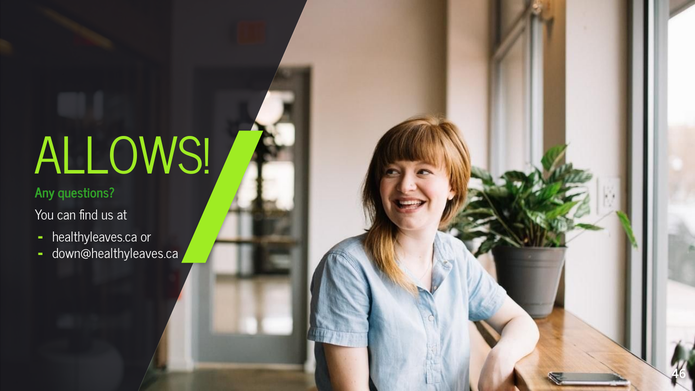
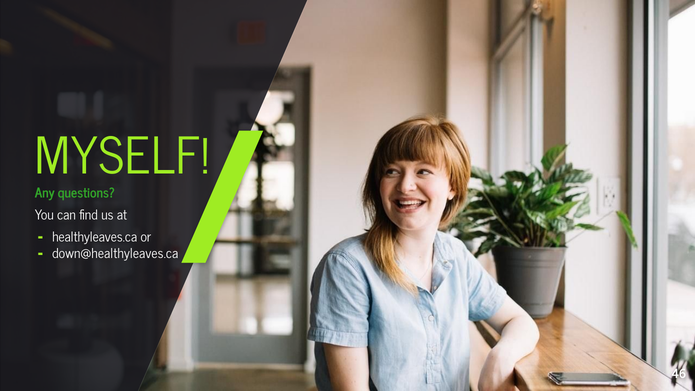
ALLOWS: ALLOWS -> MYSELF (122, 157)
